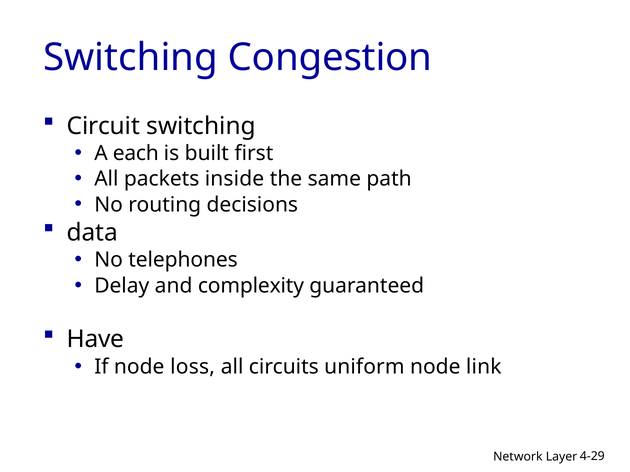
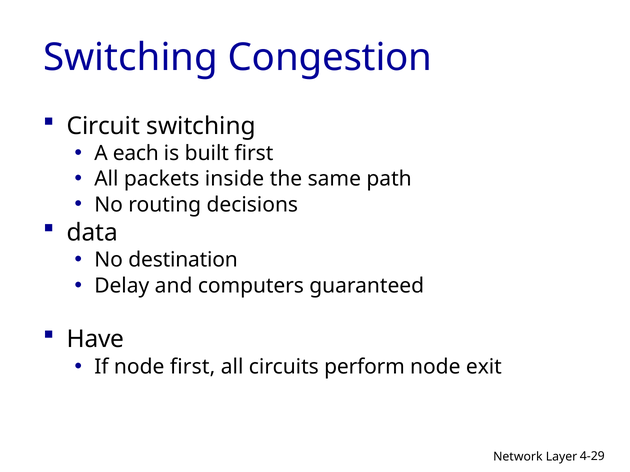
telephones: telephones -> destination (183, 260)
complexity: complexity -> computers (251, 286)
node loss: loss -> first (193, 367)
uniform: uniform -> perform (365, 367)
link: link -> exit (484, 367)
